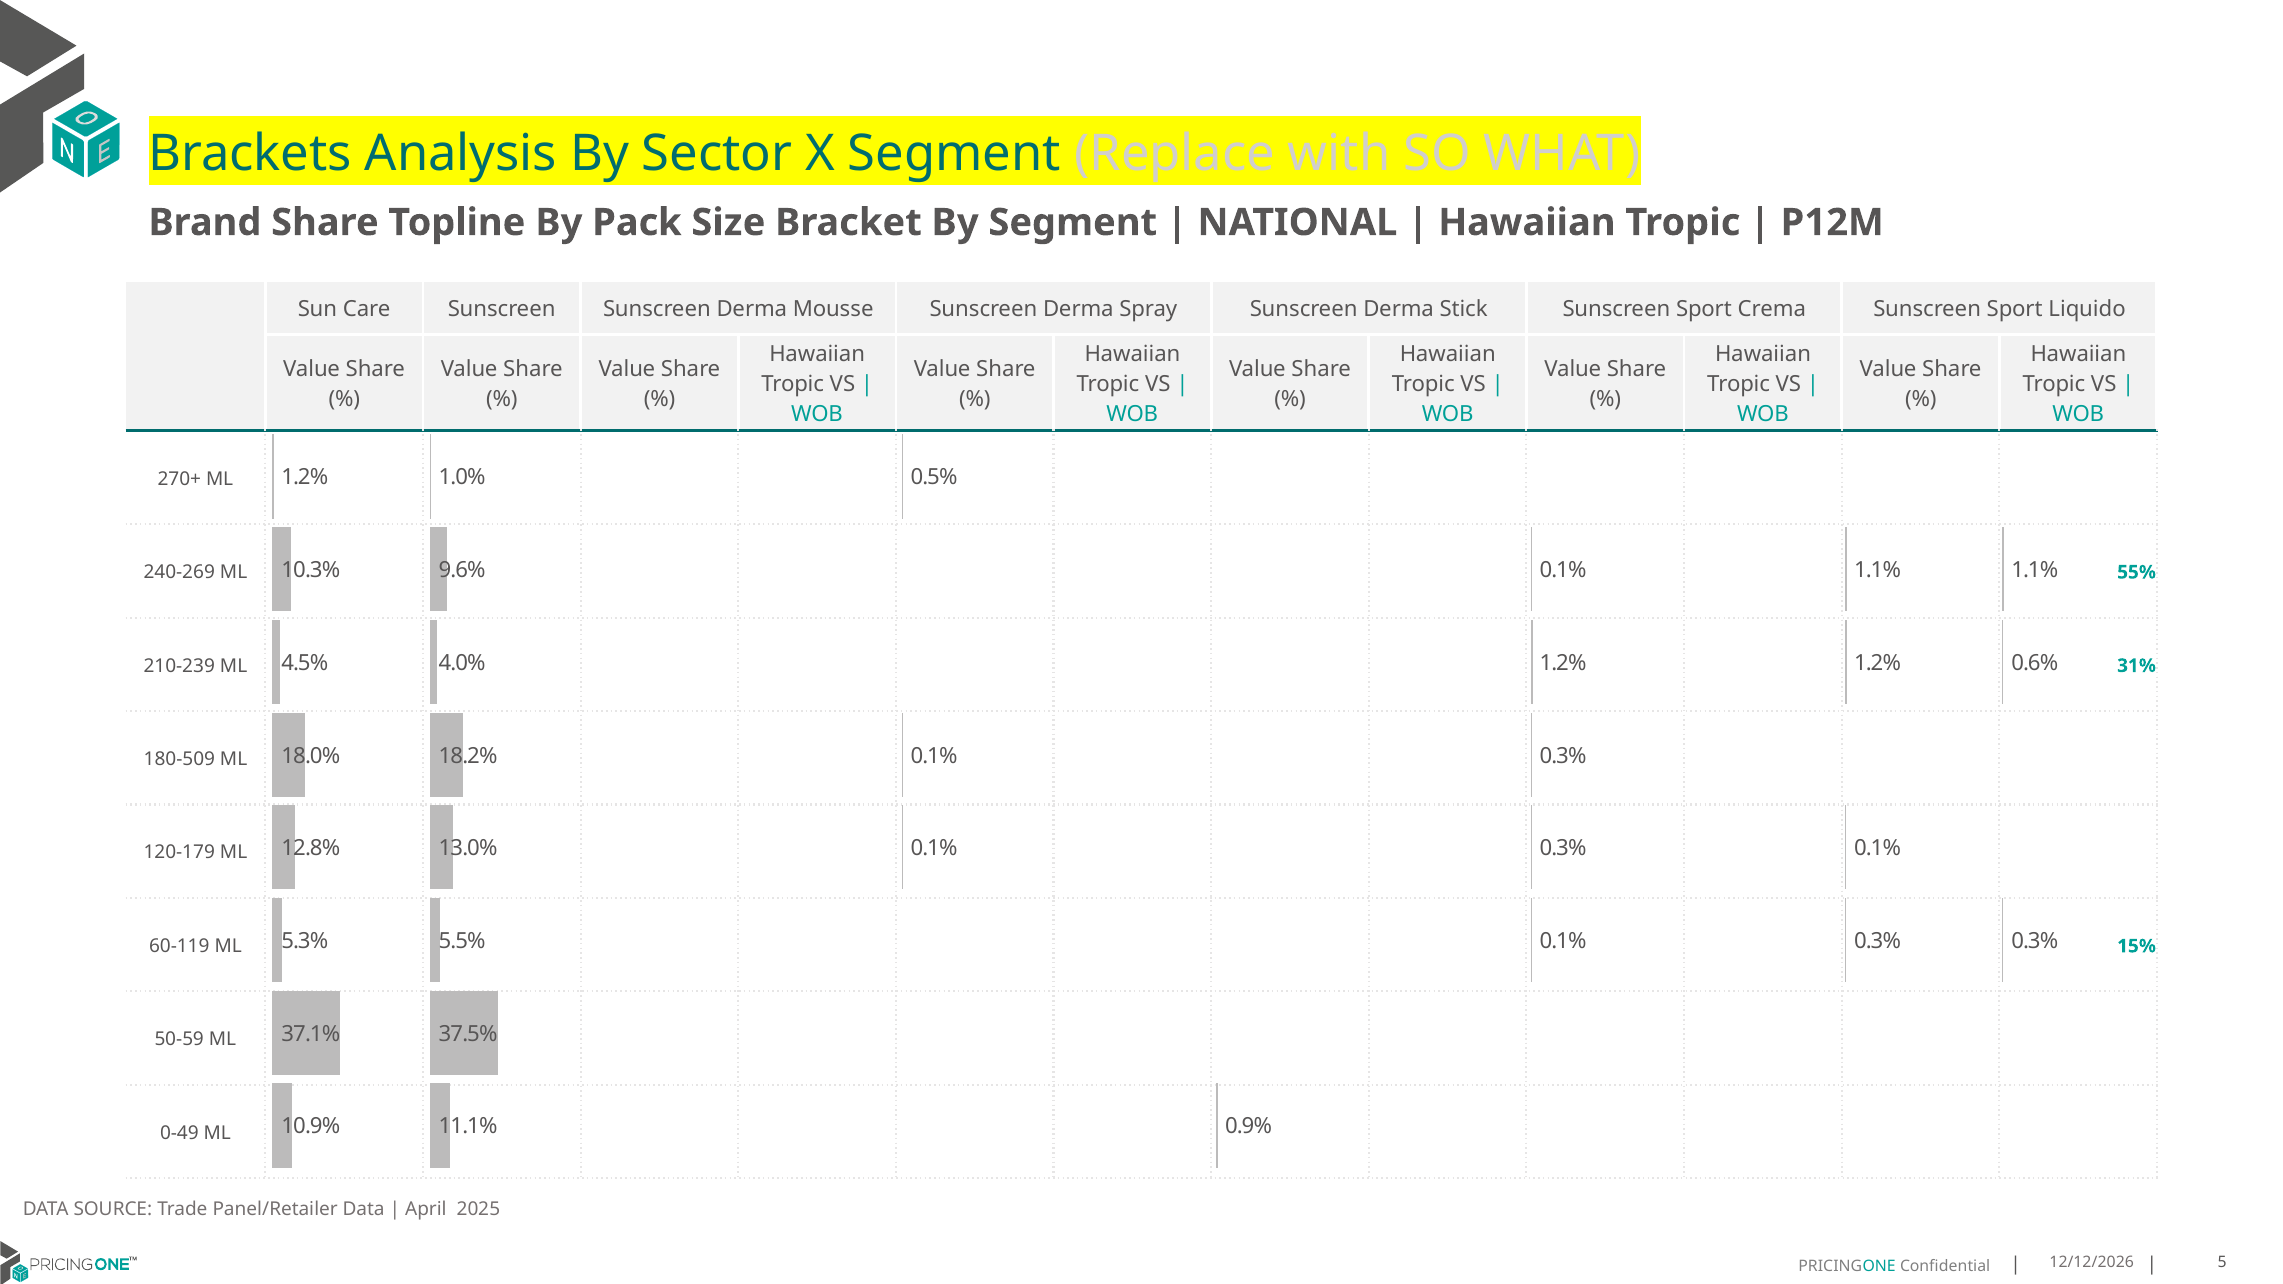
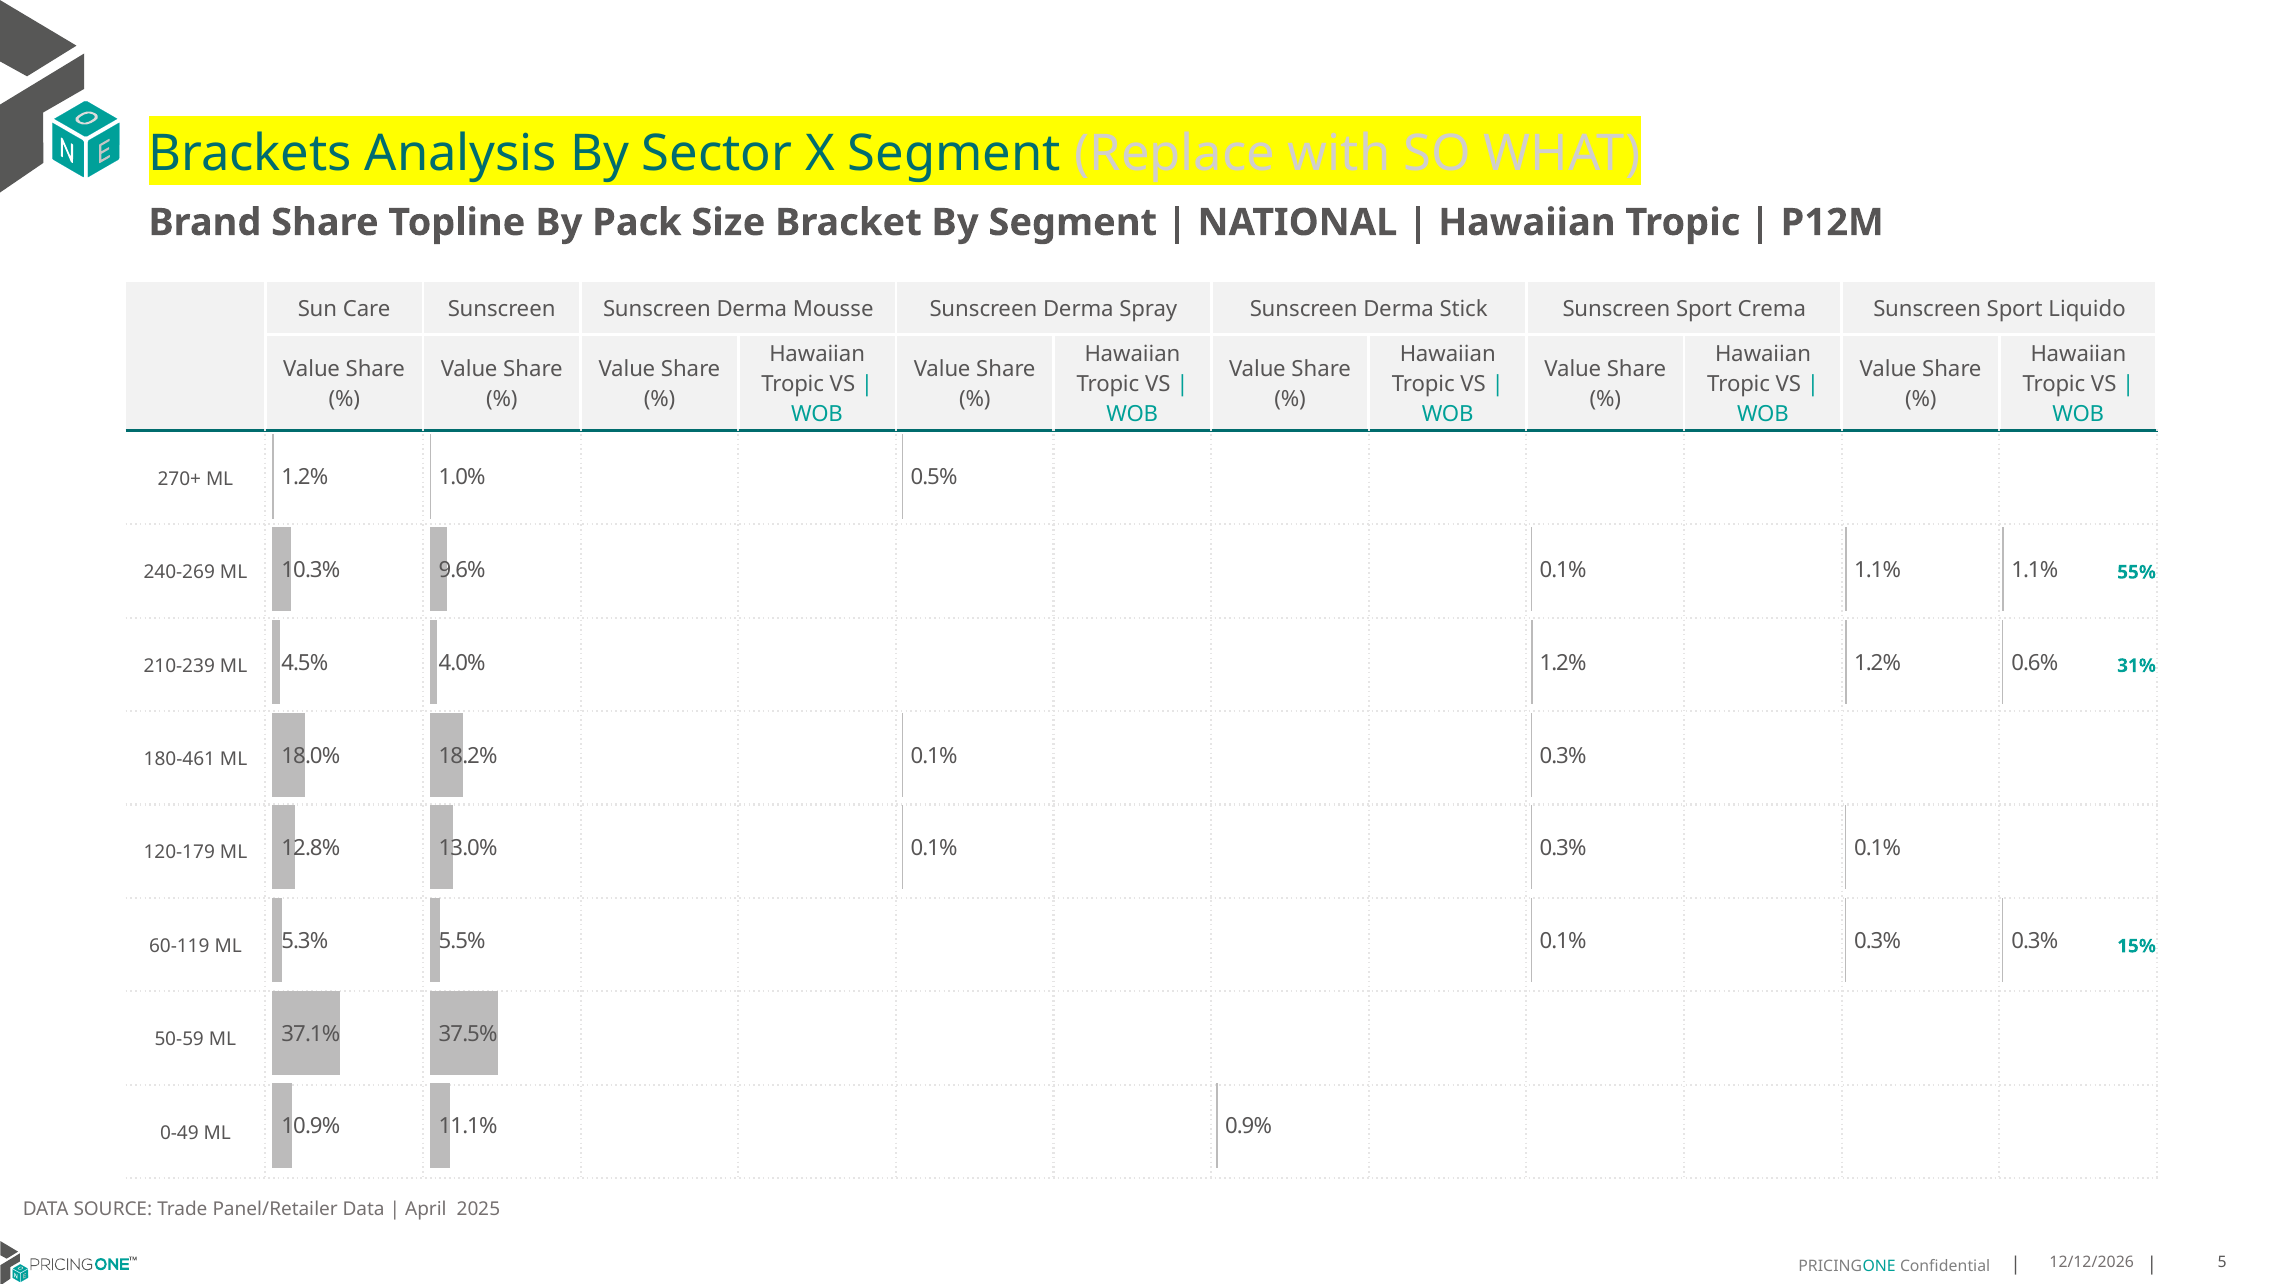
180-509: 180-509 -> 180-461 (179, 759)
